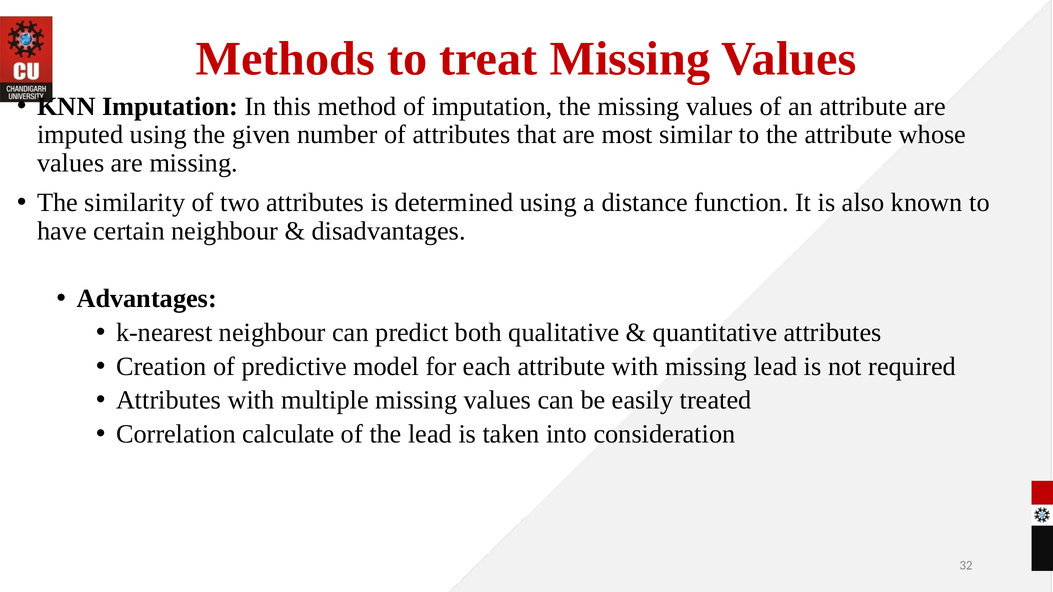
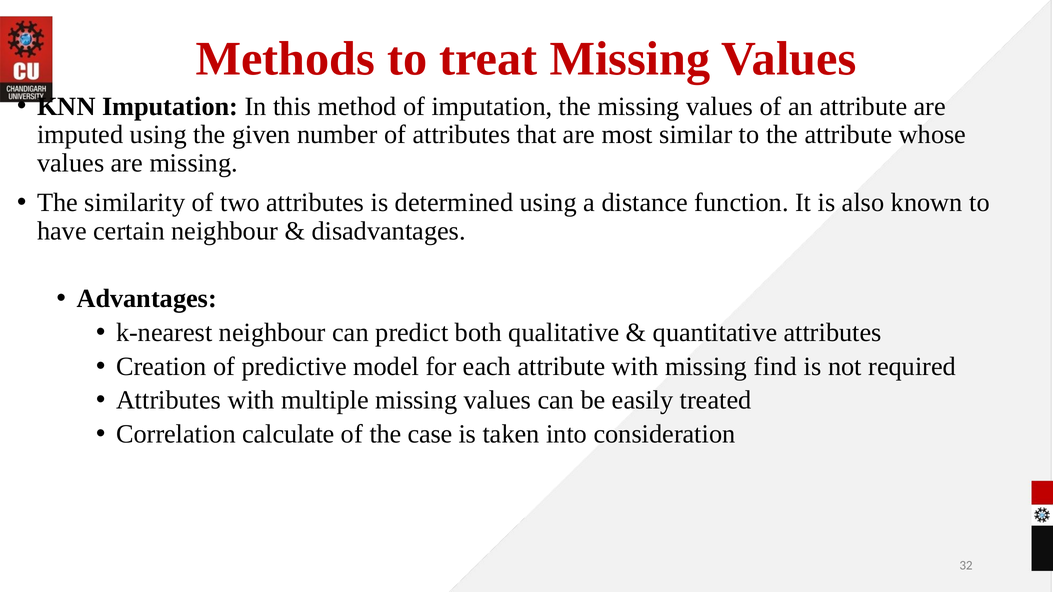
missing lead: lead -> find (775, 367)
the lead: lead -> case (430, 434)
